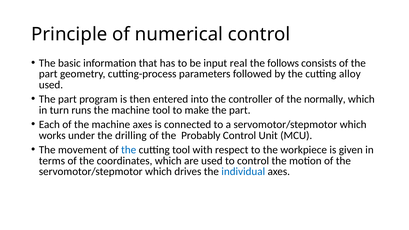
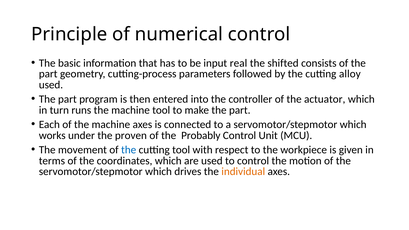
follows: follows -> shifted (283, 63)
normally: normally -> actuator (325, 99)
drilling: drilling -> proven (131, 135)
individual colour: blue -> orange (243, 172)
